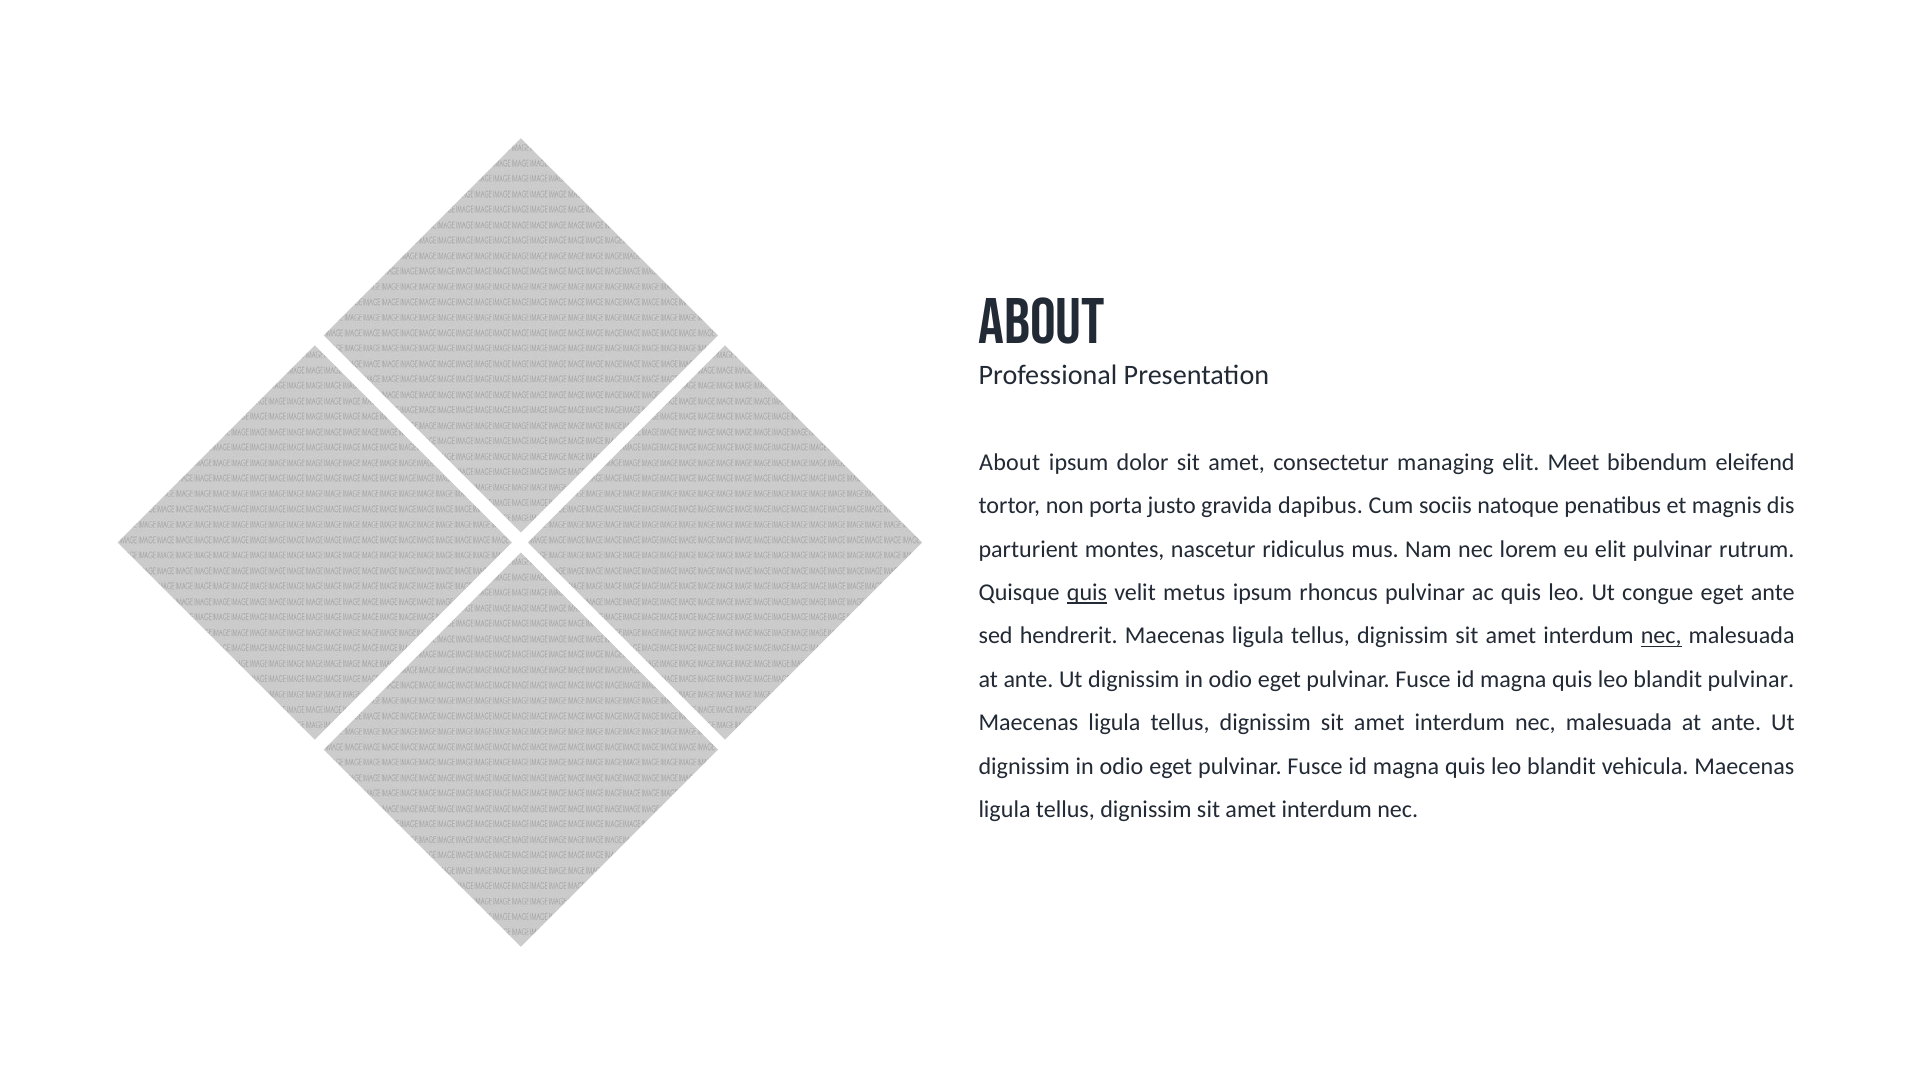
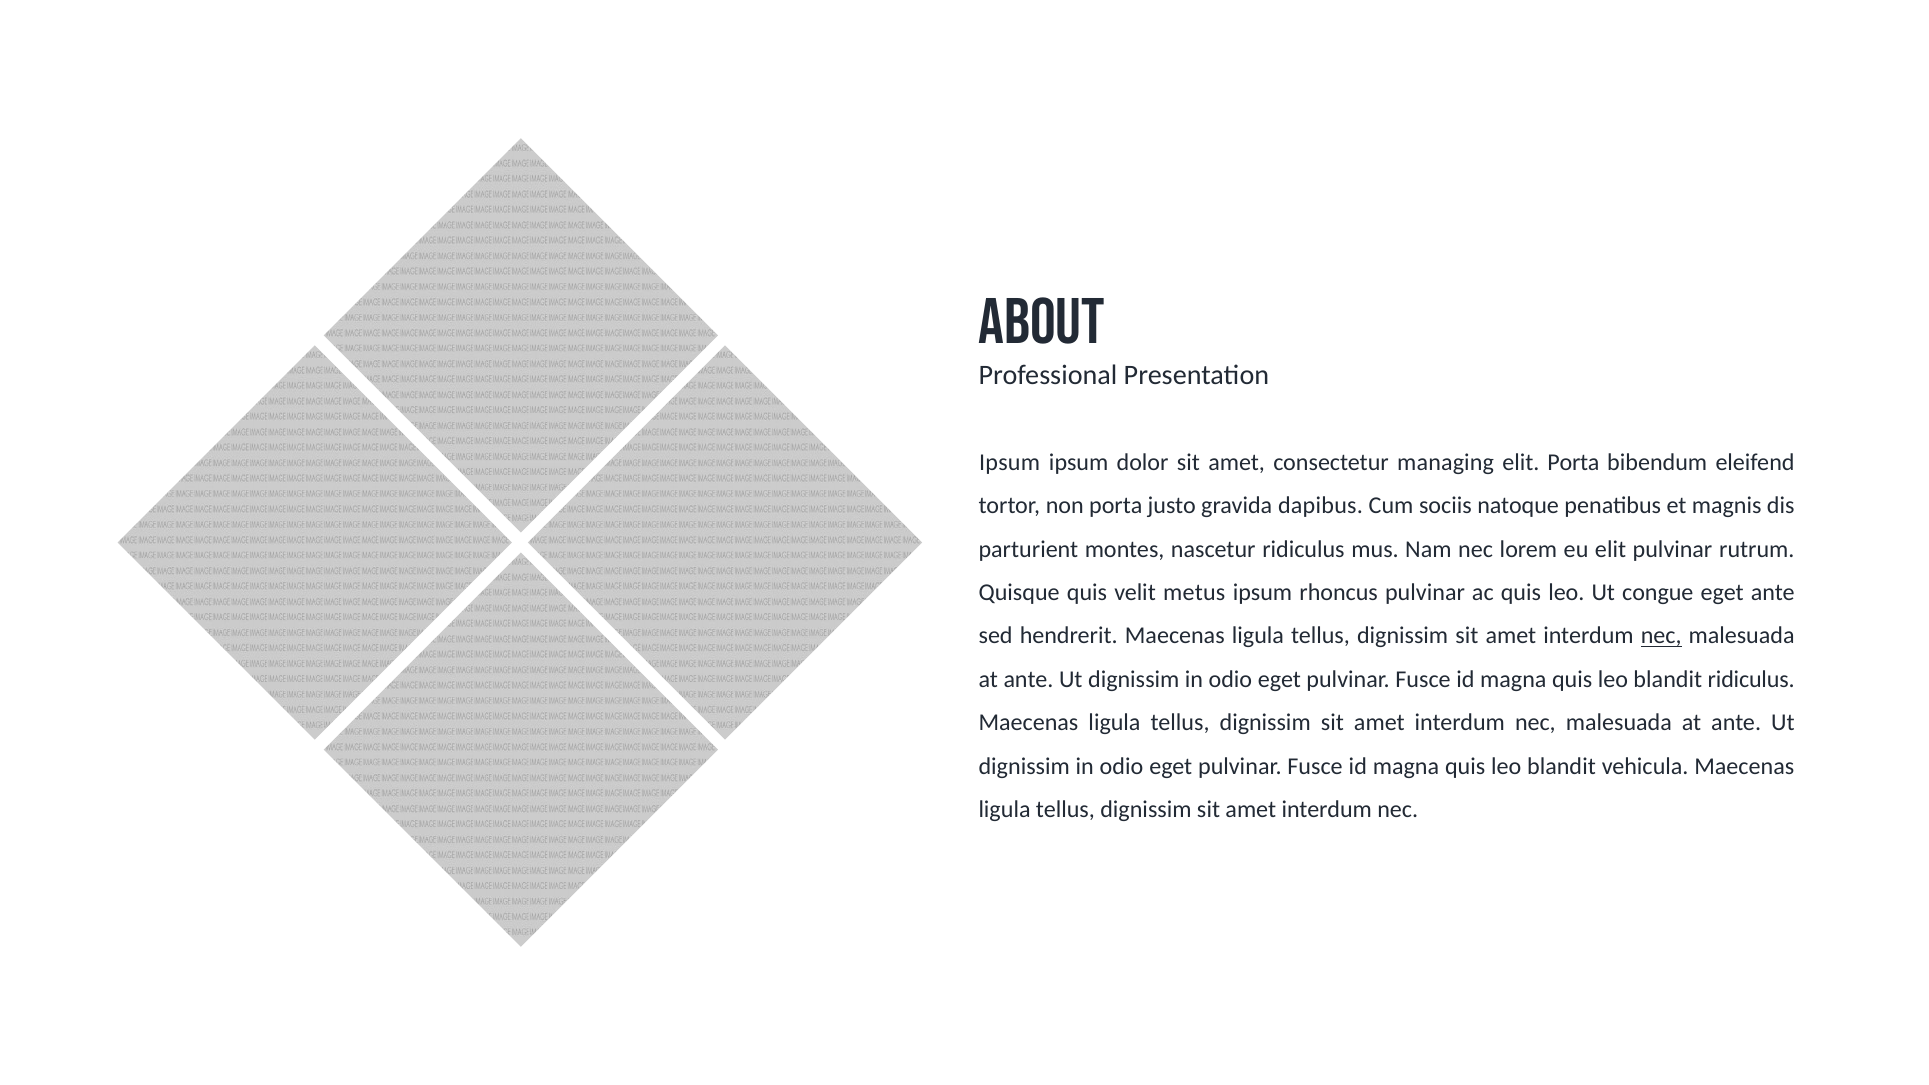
About: About -> Ipsum (1010, 462)
elit Meet: Meet -> Porta (1573, 462)
quis underline: present -> none (1087, 593)
blandit pulvinar: pulvinar -> ridiculus (1751, 679)
